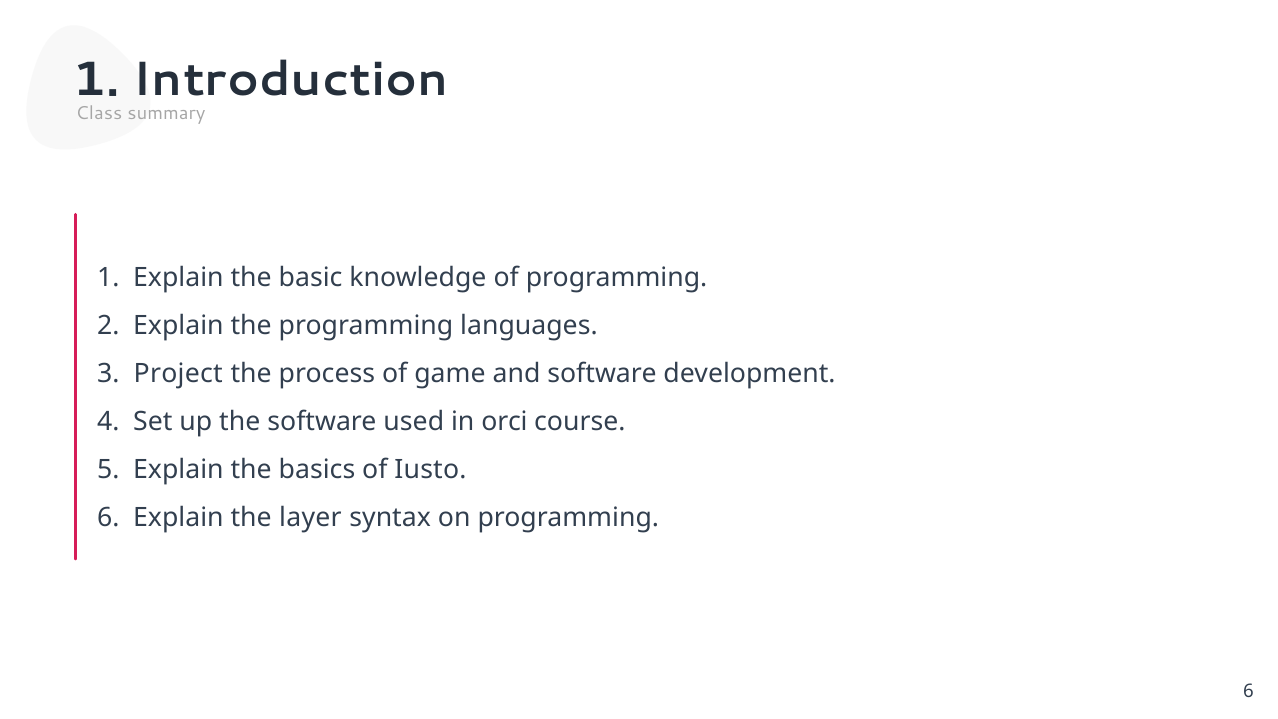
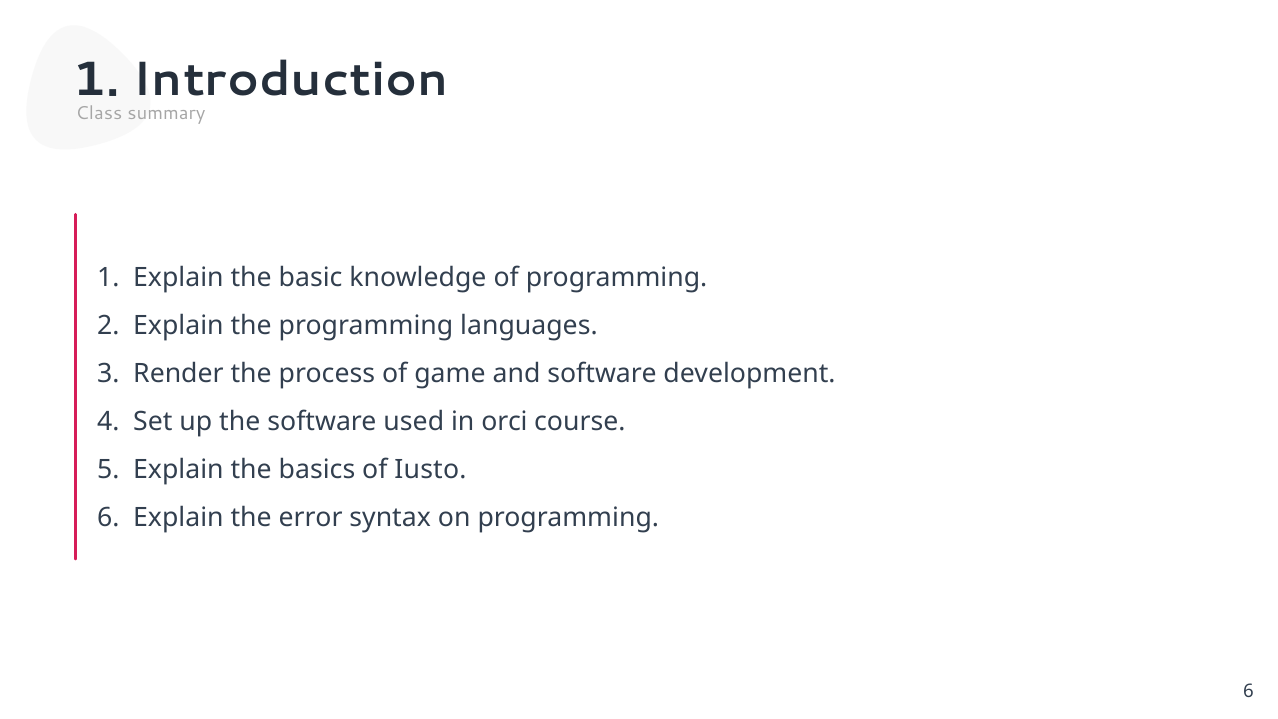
Project: Project -> Render (178, 374)
layer: layer -> error (311, 518)
